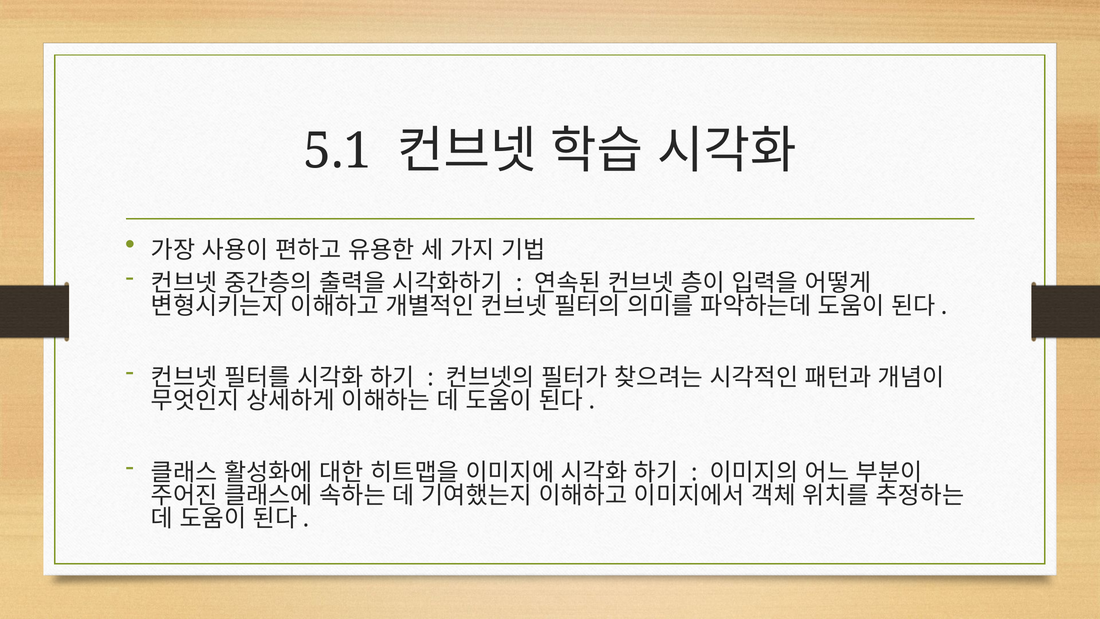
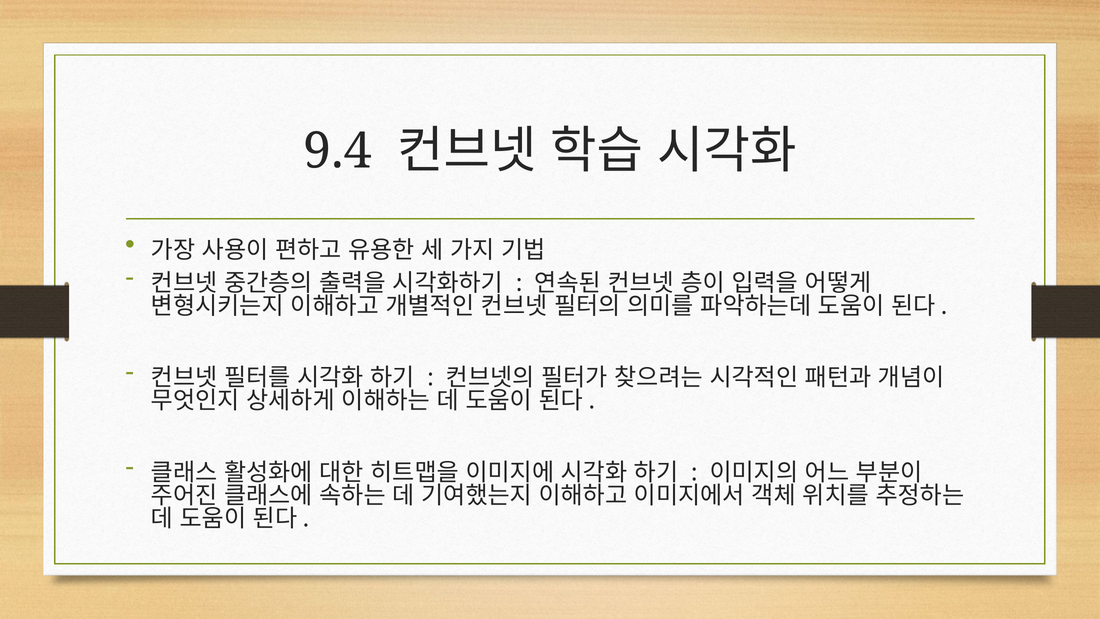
5.1: 5.1 -> 9.4 (338, 151)
